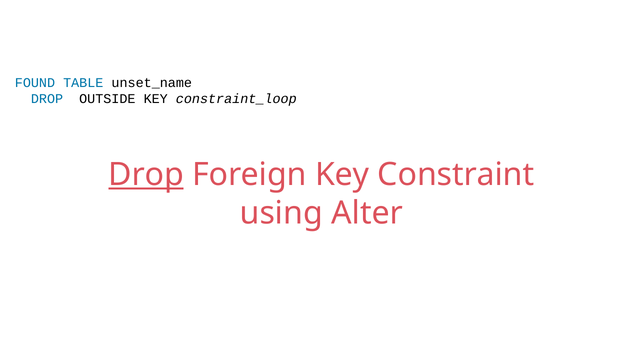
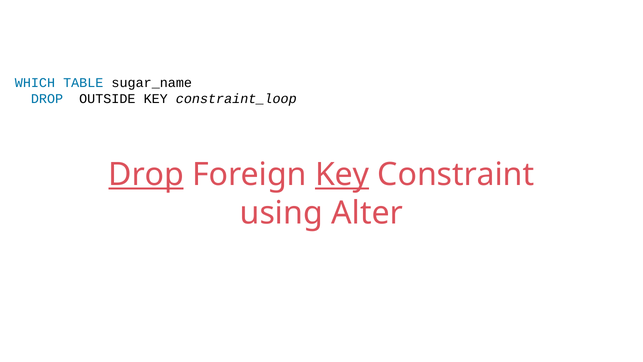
FOUND: FOUND -> WHICH (35, 83)
unset_name: unset_name -> sugar_name (152, 83)
Key underline: none -> present (342, 174)
